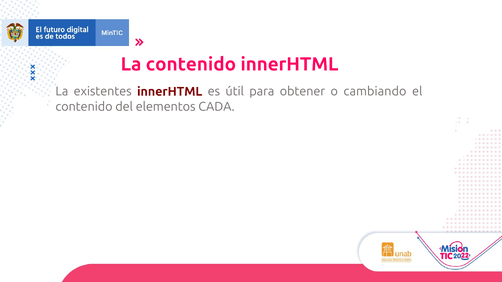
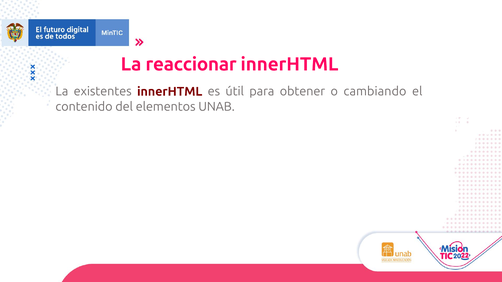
La contenido: contenido -> reaccionar (191, 64)
CADA: CADA -> UNAB (217, 107)
